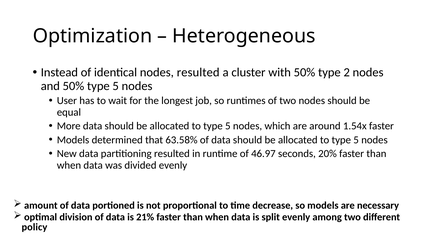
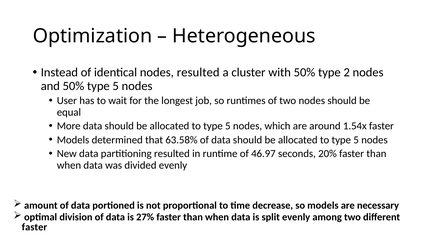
21%: 21% -> 27% (145, 217)
policy: policy -> faster (34, 227)
